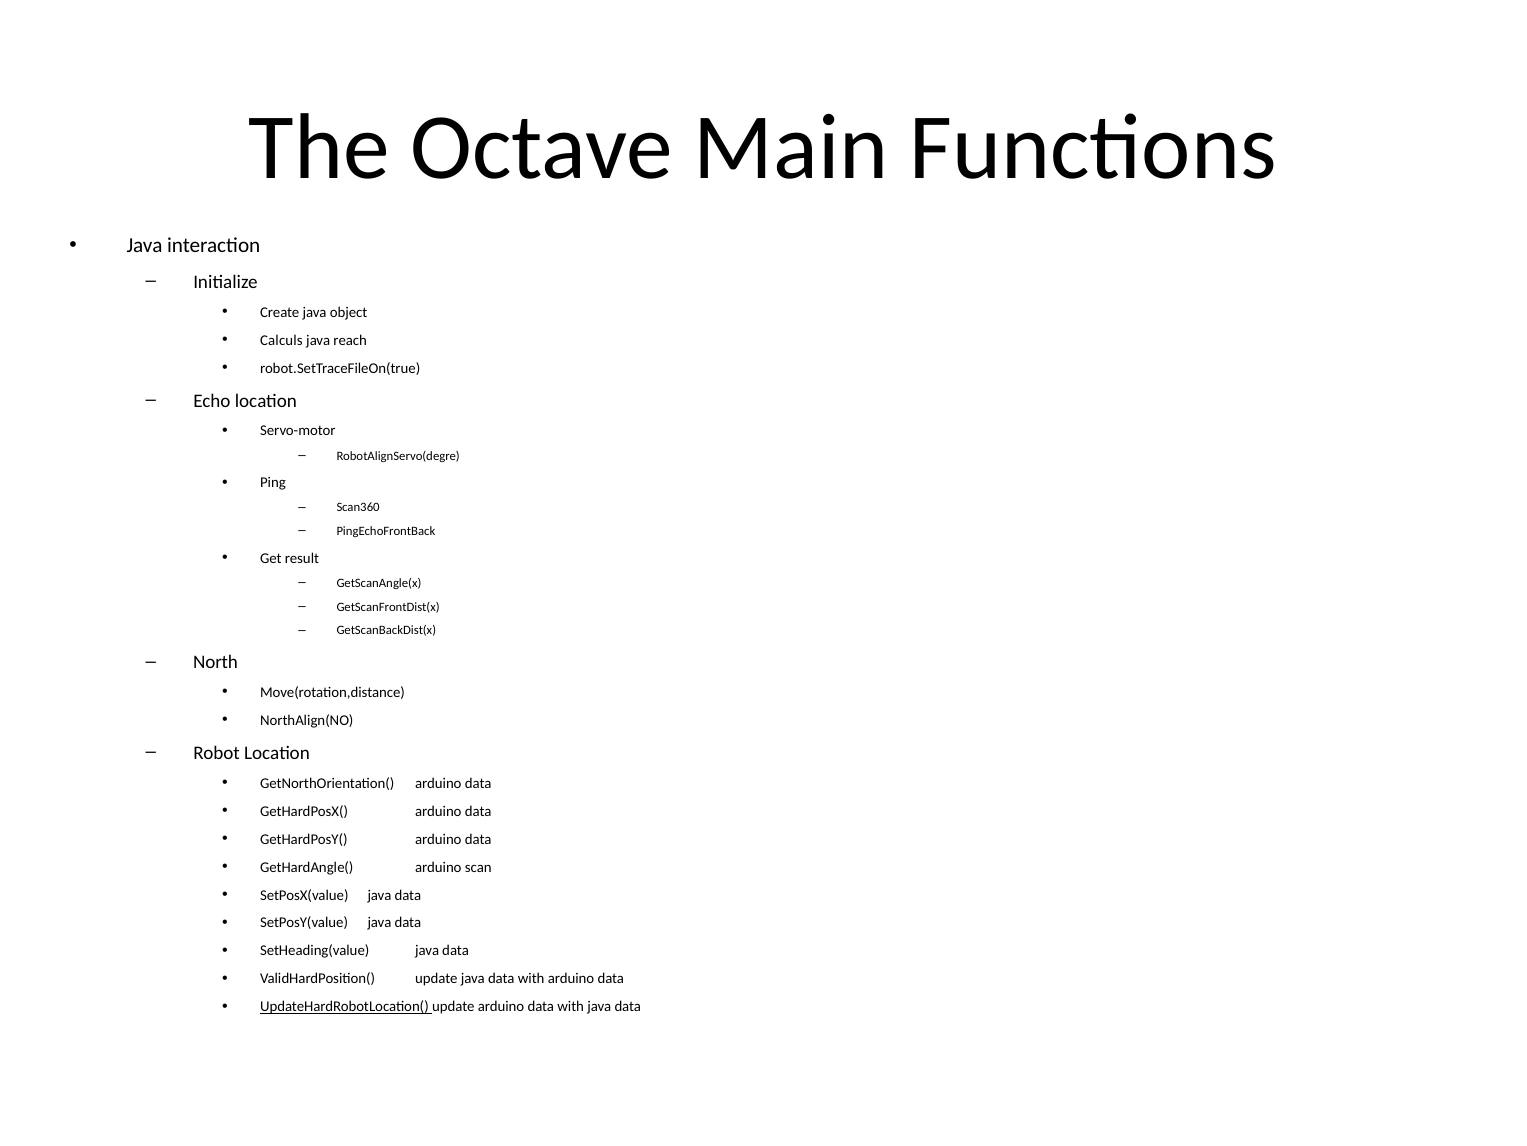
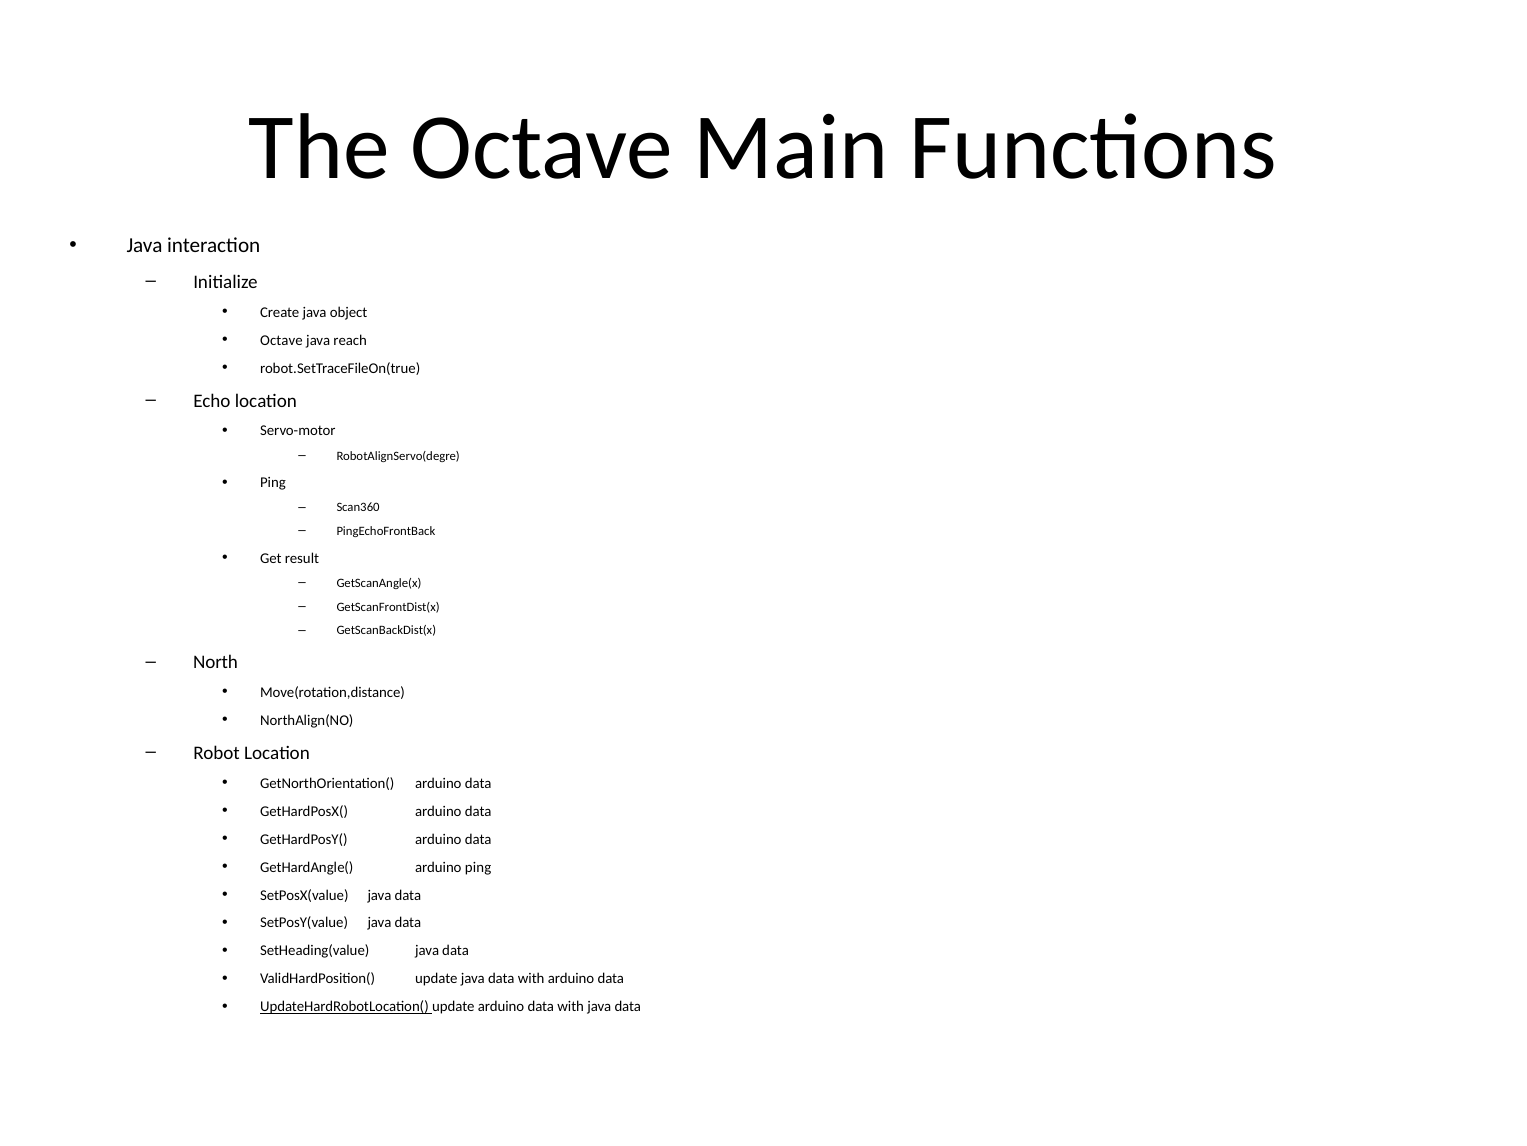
Calculs: Calculs -> Octave (281, 340)
arduino scan: scan -> ping (478, 867)
